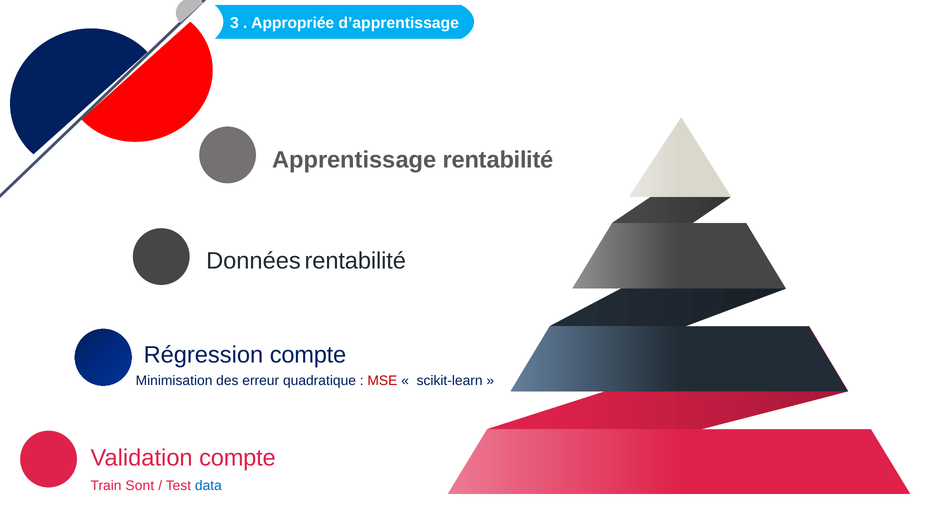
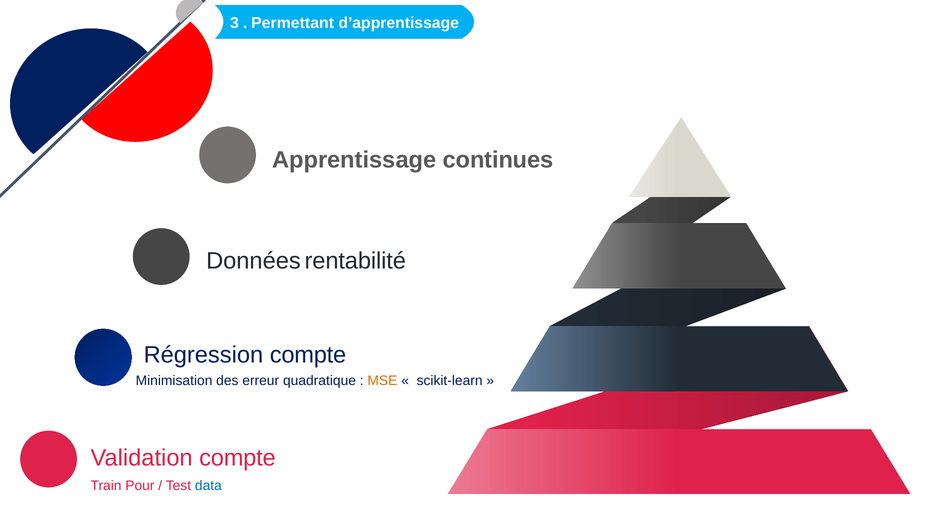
Appropriée: Appropriée -> Permettant (293, 23)
Apprentissage rentabilité: rentabilité -> continues (498, 160)
MSE colour: red -> orange (382, 381)
Sont: Sont -> Pour (140, 486)
